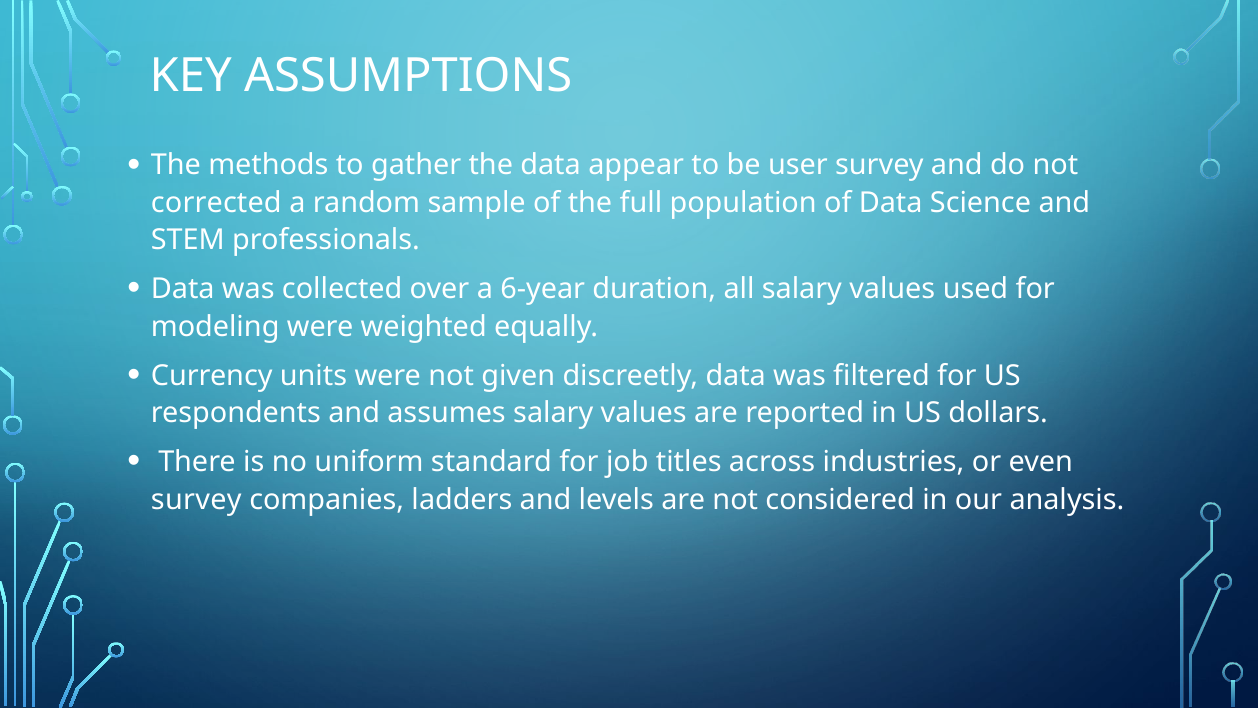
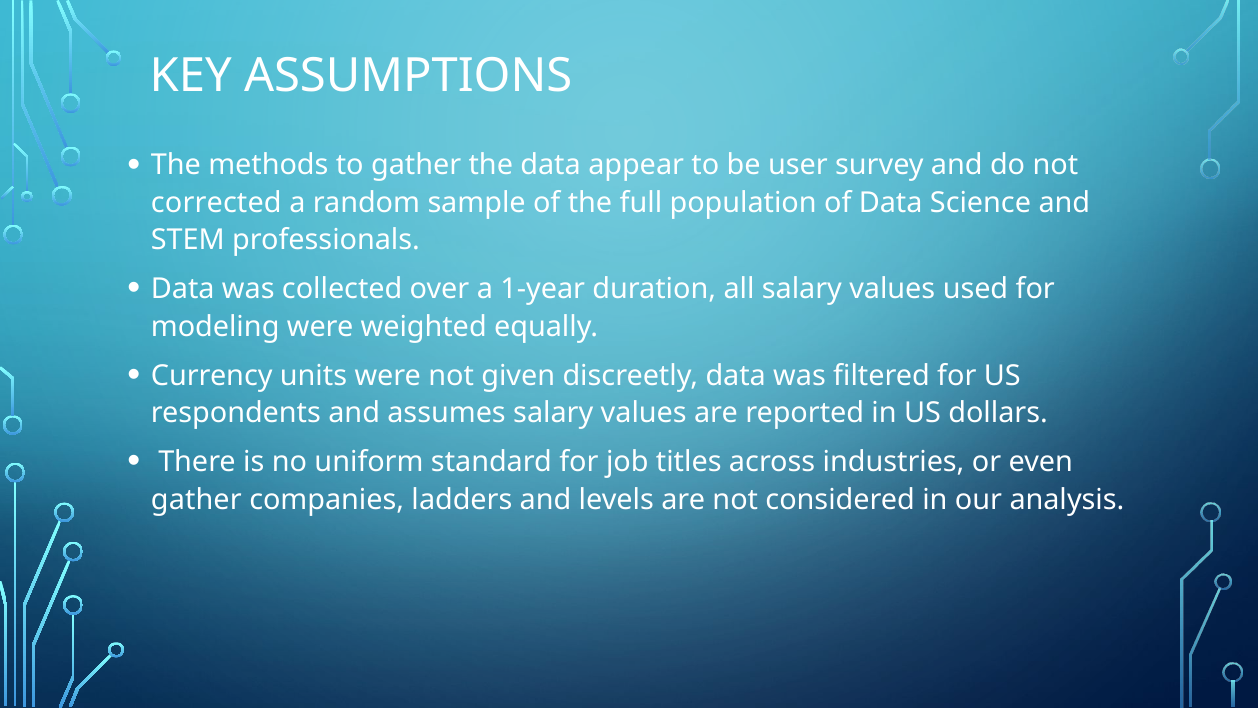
6-year: 6-year -> 1-year (543, 289)
survey: survey -> gather (196, 499)
